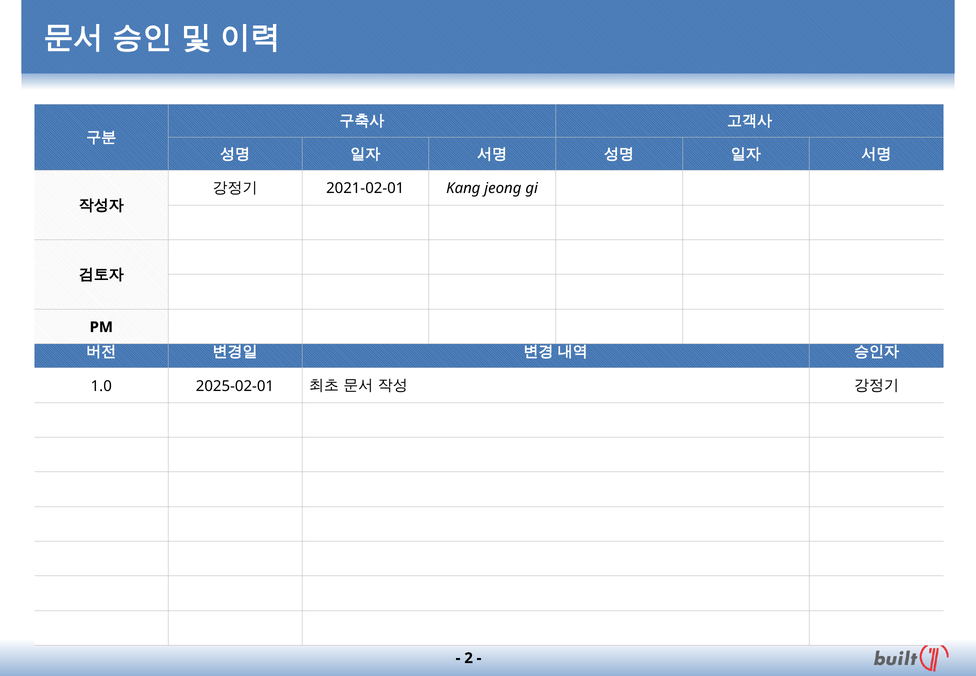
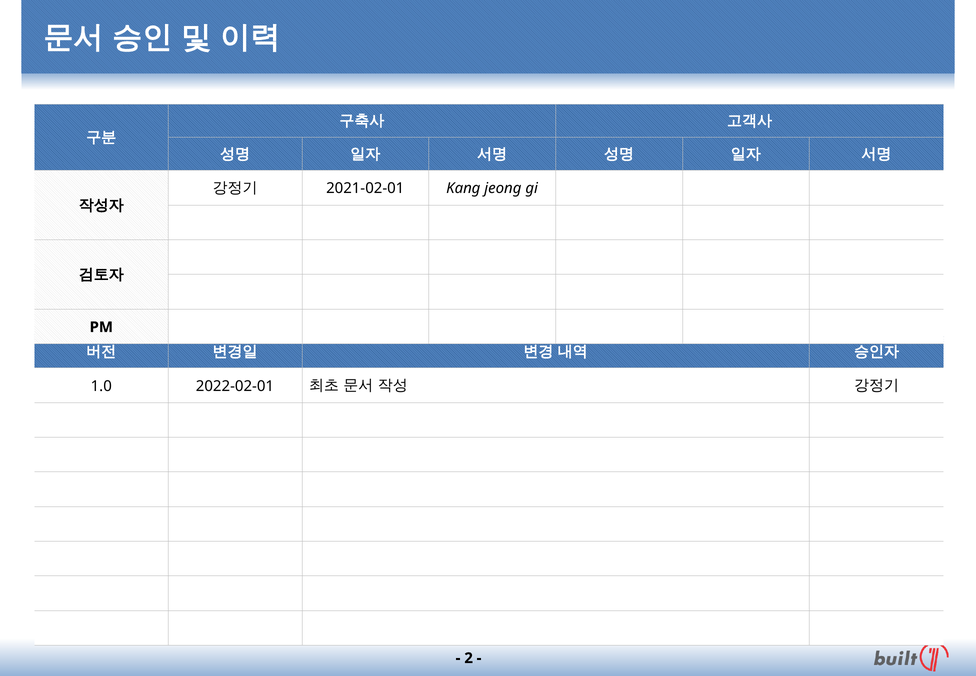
2025-02-01: 2025-02-01 -> 2022-02-01 (235, 386)
